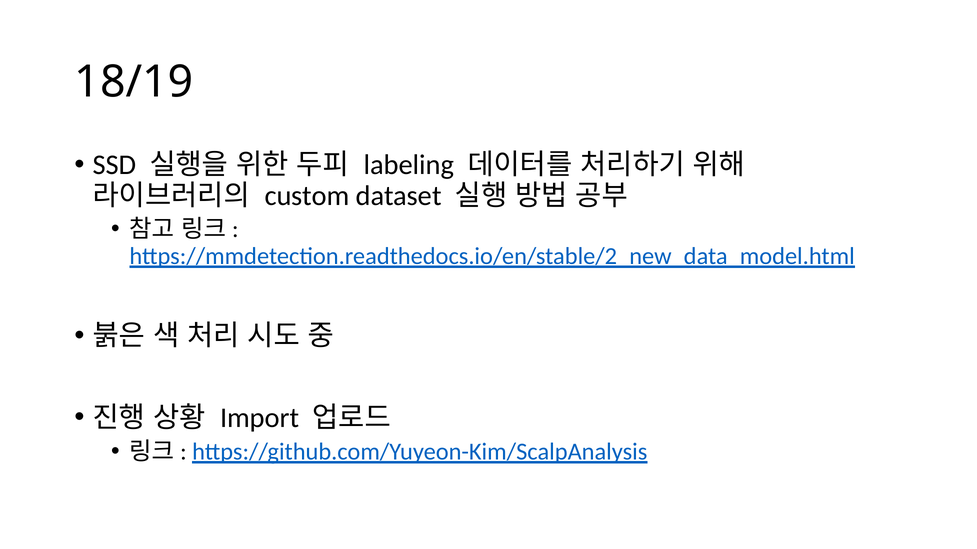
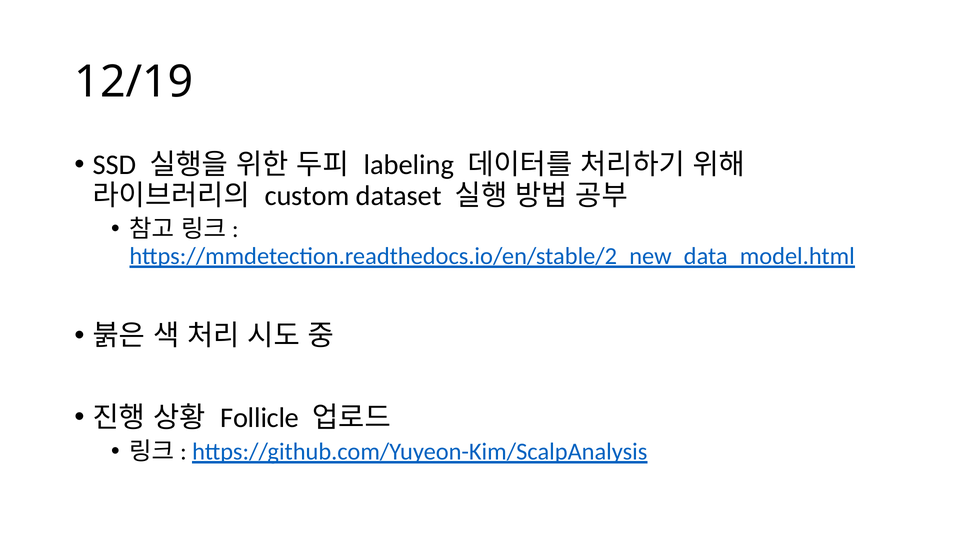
18/19: 18/19 -> 12/19 (134, 82)
Import: Import -> Follicle (260, 418)
